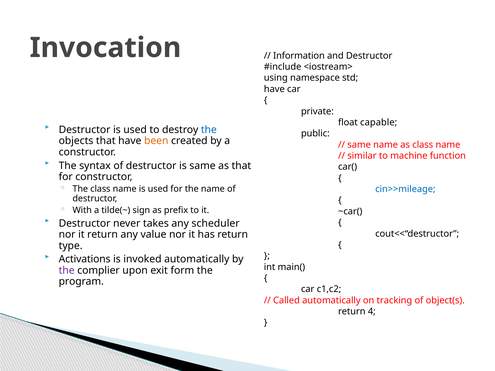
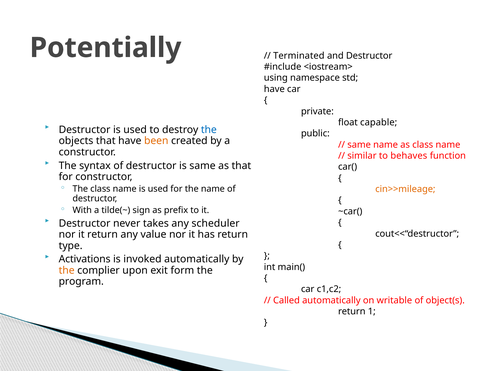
Invocation: Invocation -> Potentially (106, 48)
Information: Information -> Terminated (299, 56)
machine: machine -> behaves (409, 156)
cin>>mileage colour: blue -> orange (405, 189)
the colour: purple -> orange (67, 271)
tracking: tracking -> writable (394, 301)
4: 4 -> 1 (372, 312)
